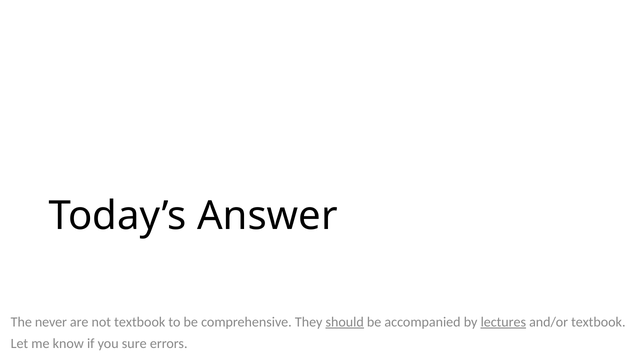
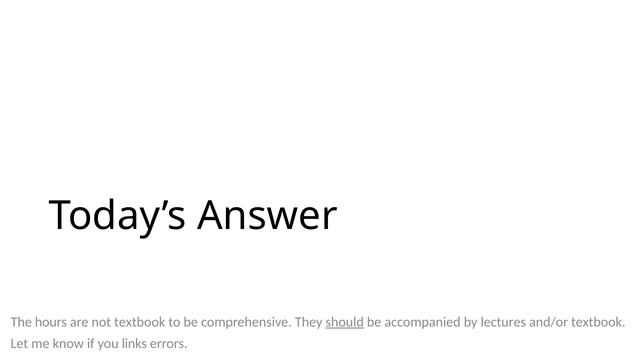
never: never -> hours (51, 322)
lectures underline: present -> none (503, 322)
sure: sure -> links (134, 344)
